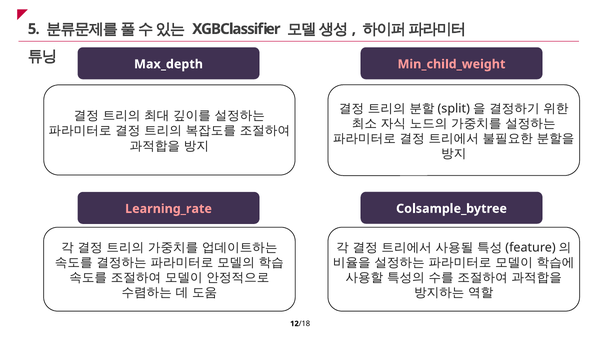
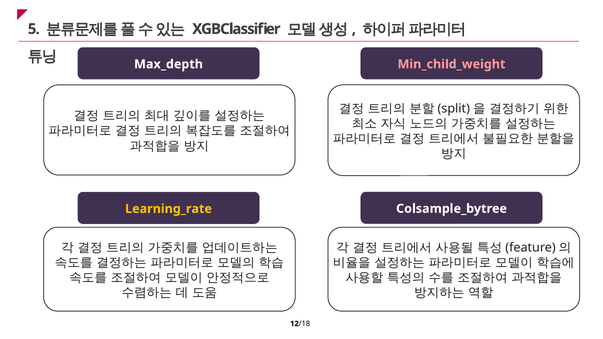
Learning_rate colour: pink -> yellow (169, 209)
